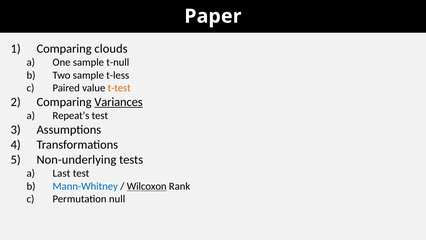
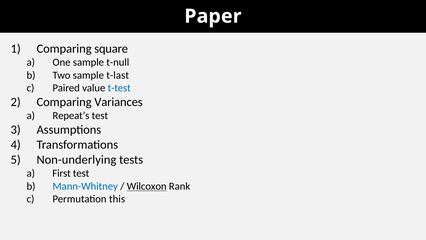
clouds: clouds -> square (111, 49)
t-less: t-less -> t-last (118, 75)
t-test colour: orange -> blue (119, 88)
Variances underline: present -> none (119, 102)
Last: Last -> First (62, 173)
null: null -> this (117, 199)
